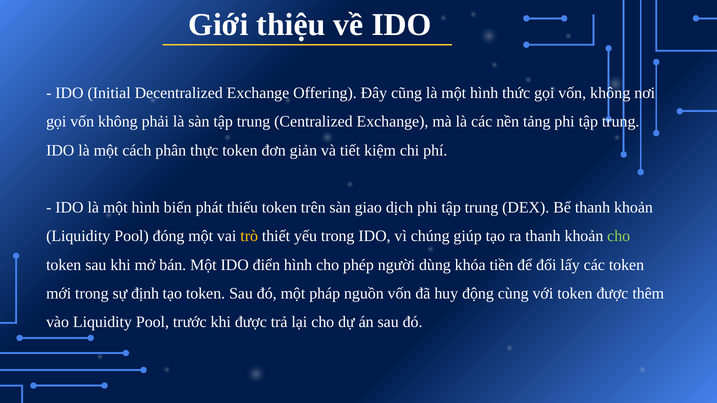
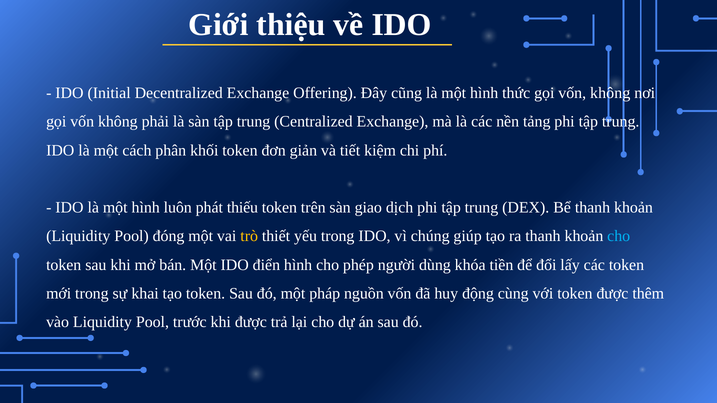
thực: thực -> khối (204, 150)
biến: biến -> luôn (178, 208)
cho colour: light green -> light blue (619, 236)
định: định -> khai (145, 294)
